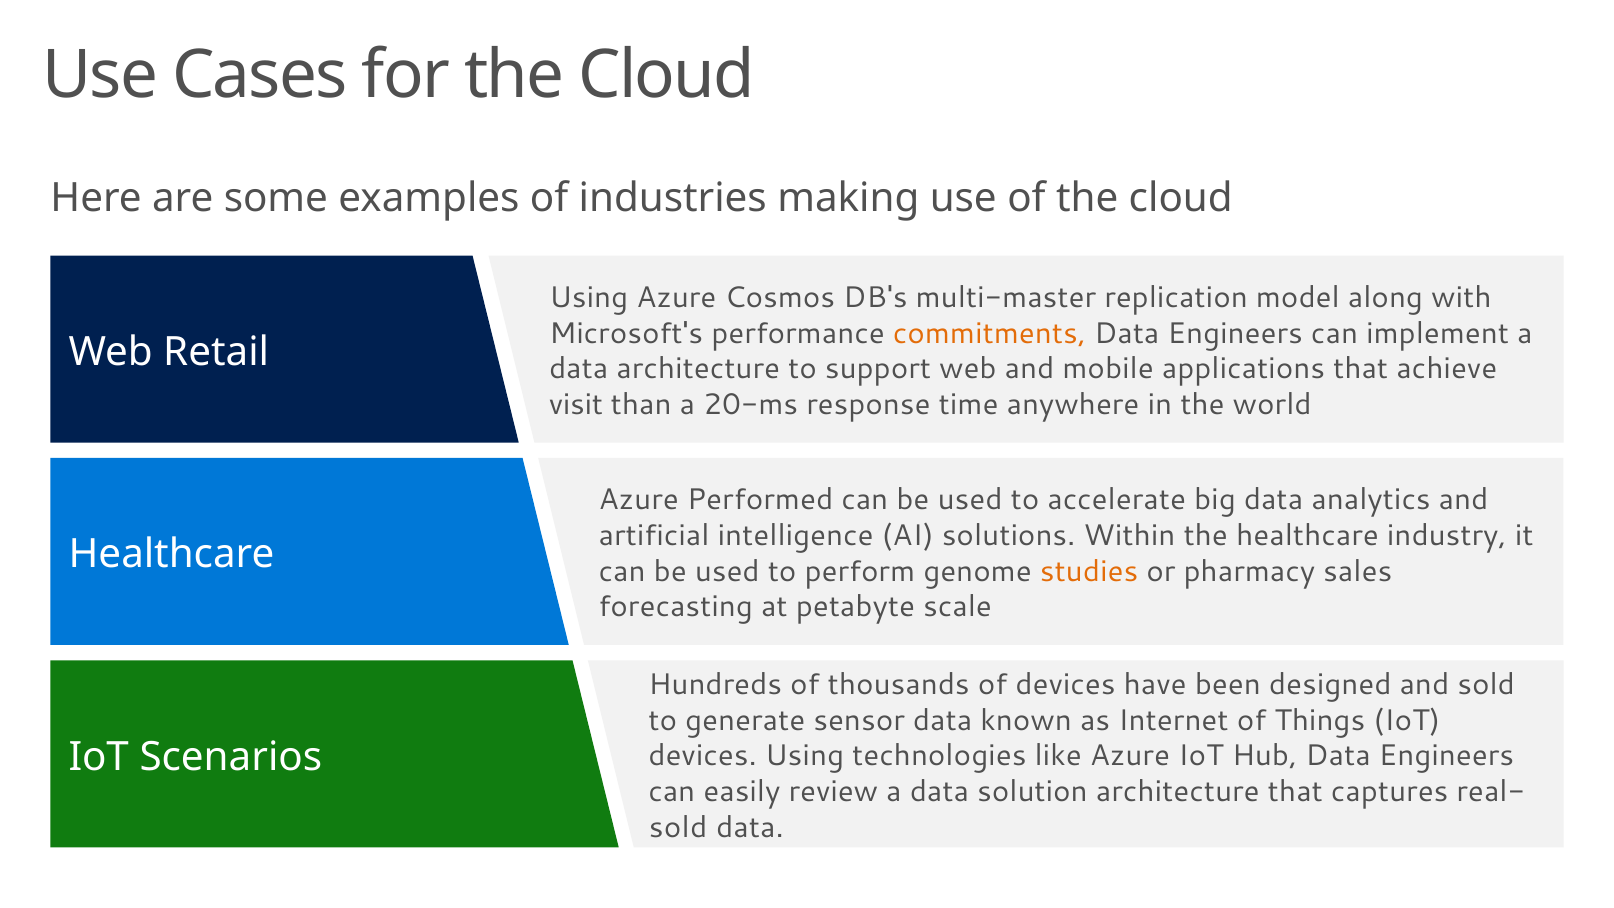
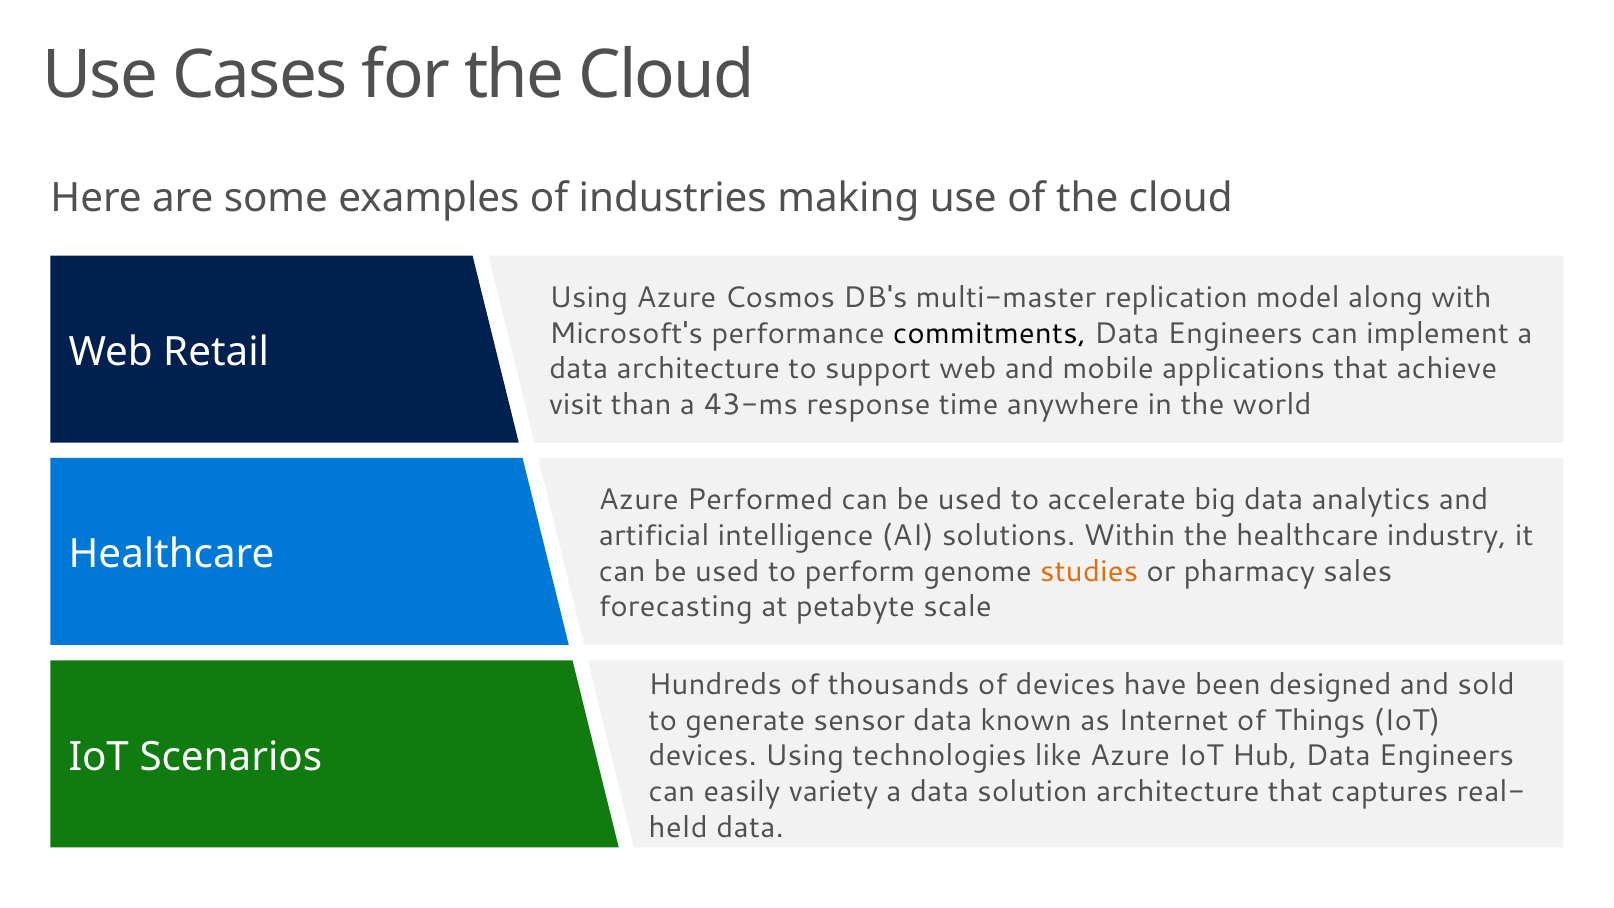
commitments colour: orange -> black (989, 333)
20-ms: 20-ms -> 43-ms (751, 405)
review: review -> variety (833, 791)
sold: sold -> held (678, 827)
